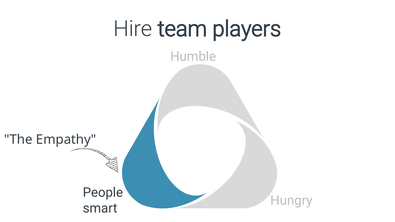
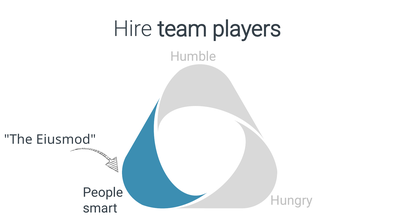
Empathy: Empathy -> Eiusmod (66, 140)
